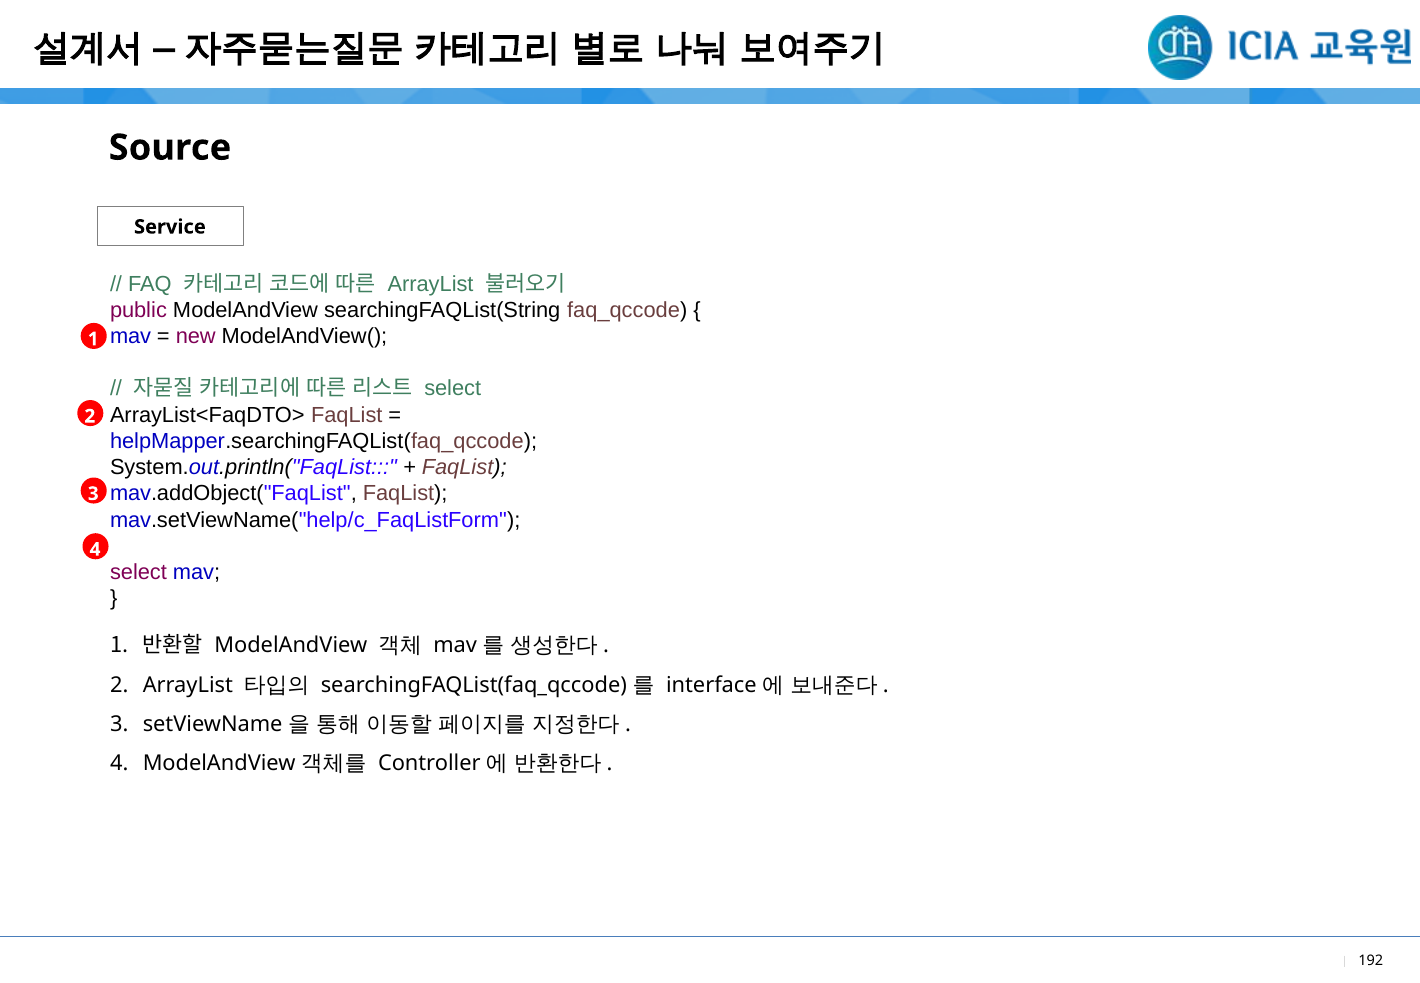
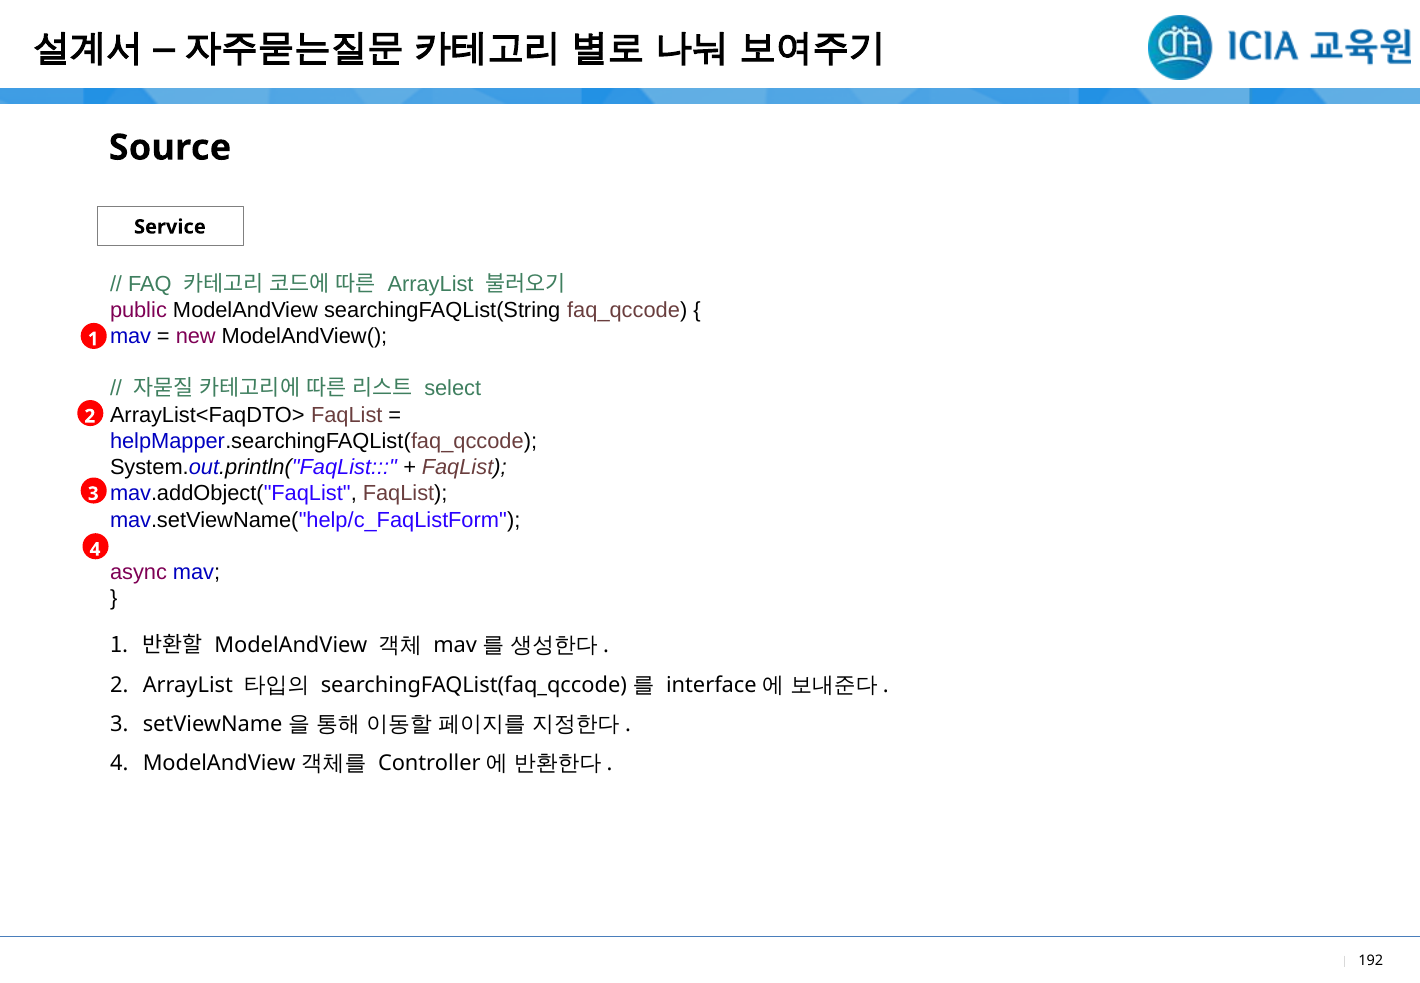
select: select -> async (138, 572)
